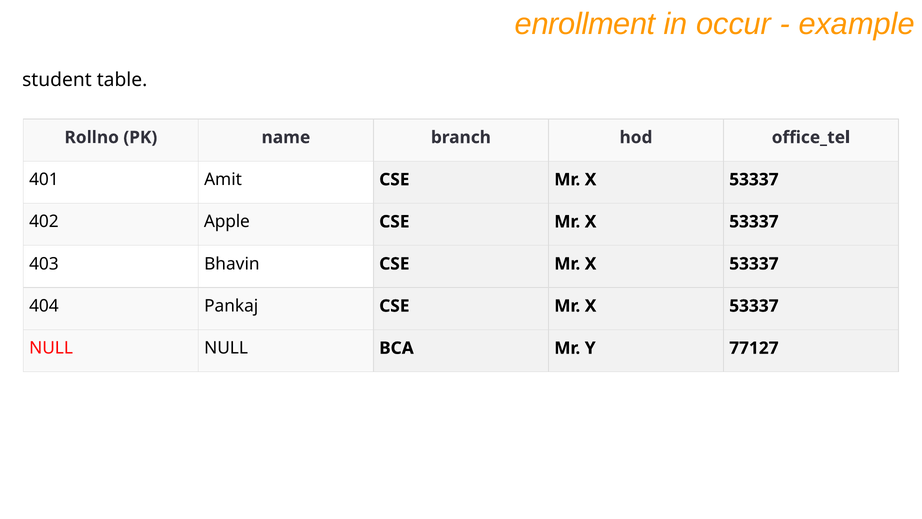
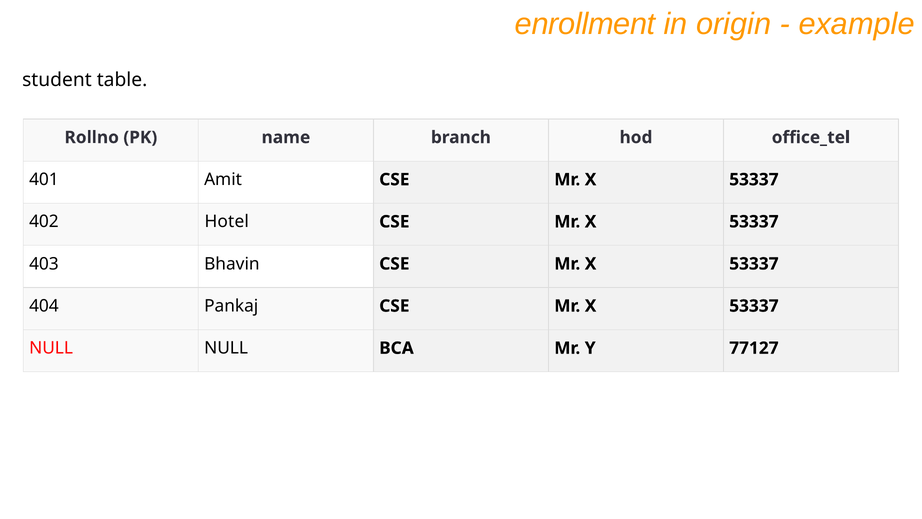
occur: occur -> origin (734, 24)
Apple: Apple -> Hotel (227, 222)
